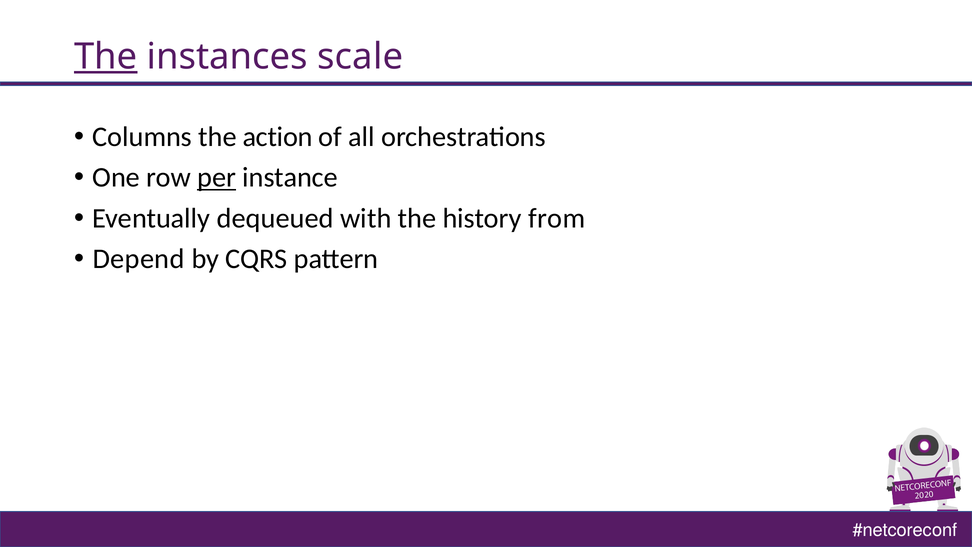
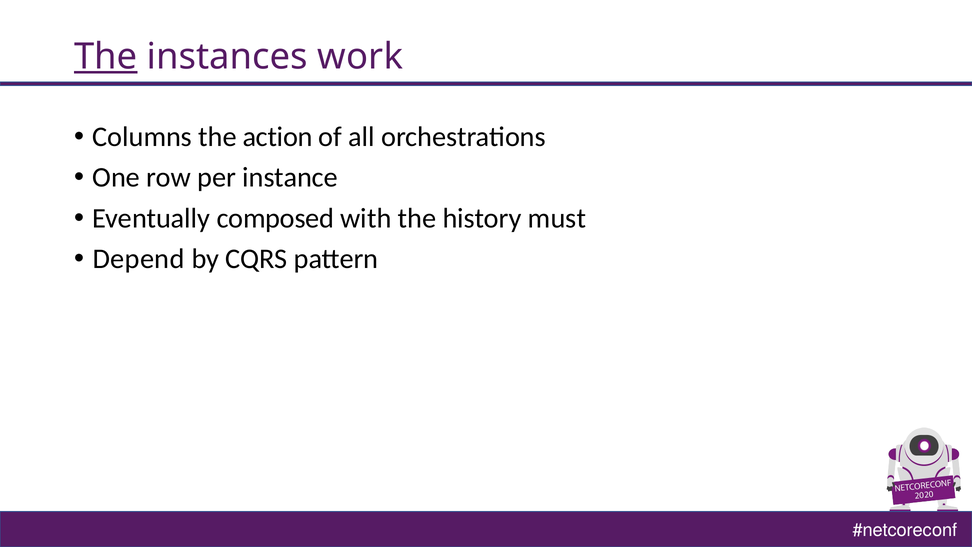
scale: scale -> work (360, 57)
per underline: present -> none (217, 177)
dequeued: dequeued -> composed (275, 218)
from: from -> must (557, 218)
